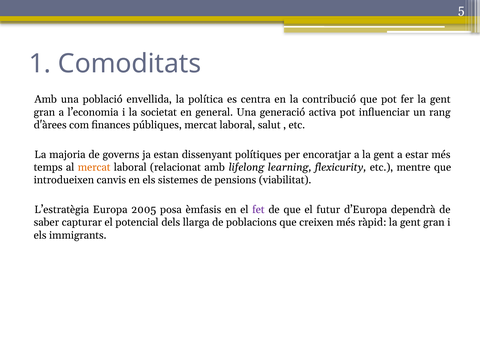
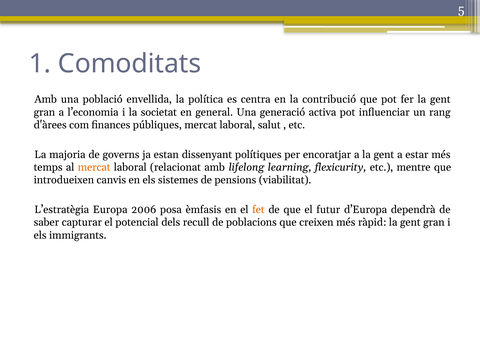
2005: 2005 -> 2006 (144, 210)
fet colour: purple -> orange (258, 210)
llarga: llarga -> recull (196, 222)
